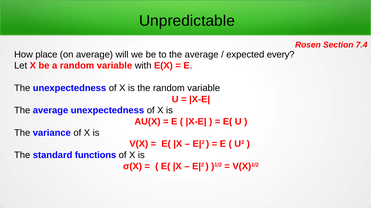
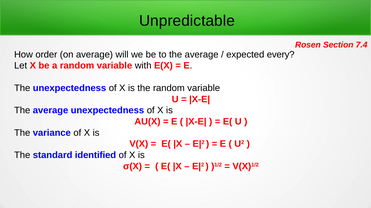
place: place -> order (46, 55)
functions: functions -> identified (95, 156)
